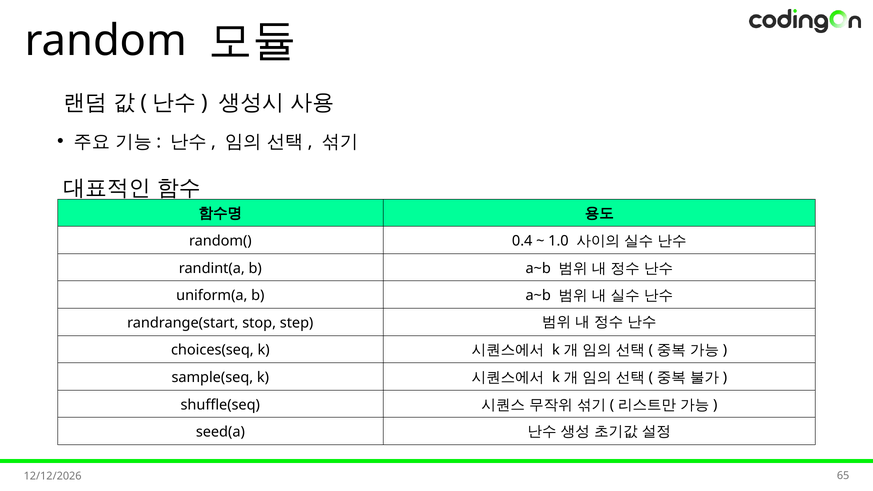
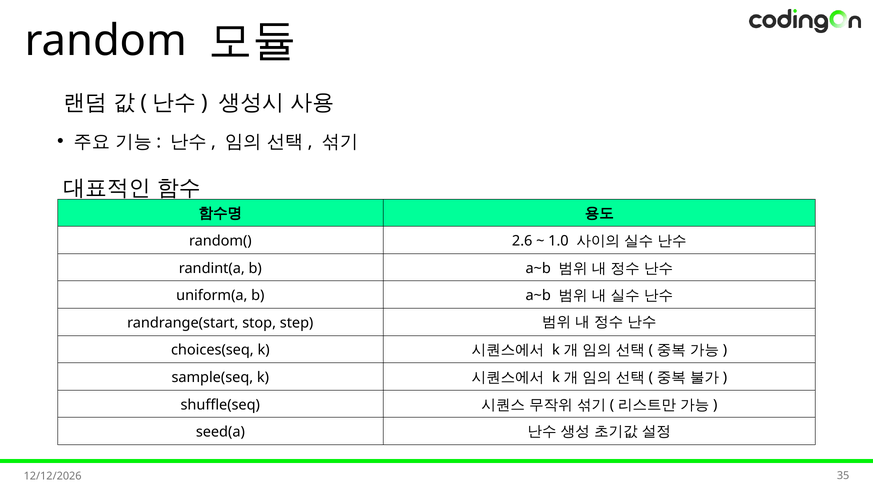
0.4: 0.4 -> 2.6 (522, 241)
65: 65 -> 35 (843, 476)
